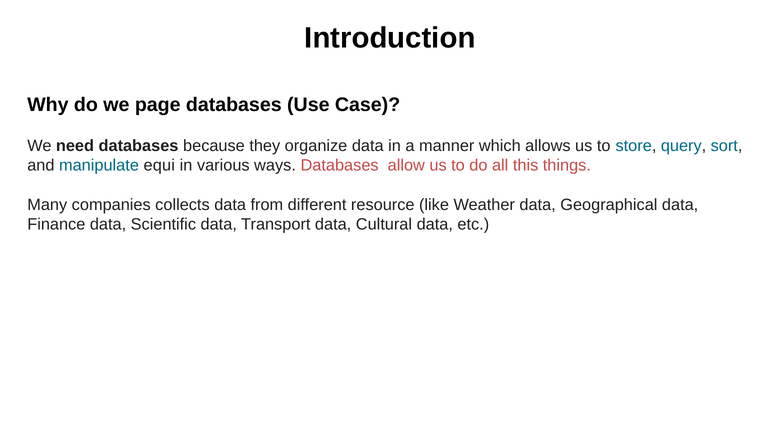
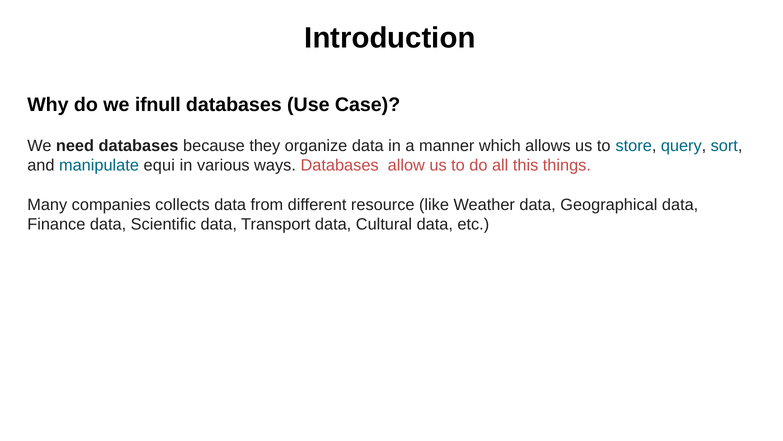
page: page -> ifnull (158, 105)
